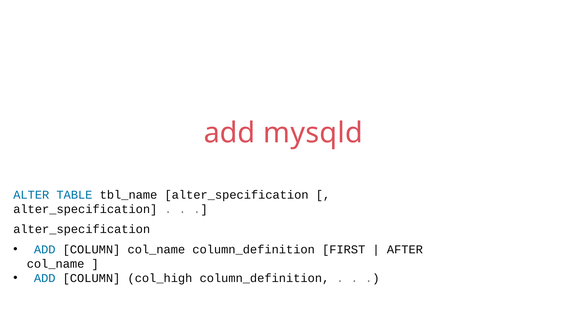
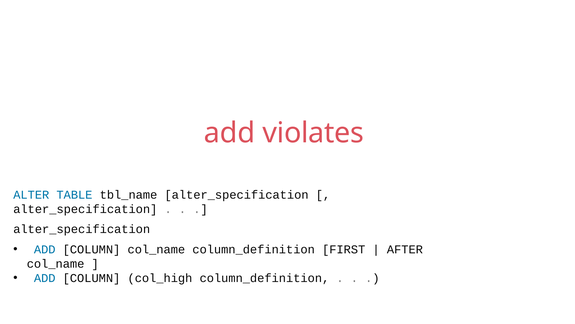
mysqld: mysqld -> violates (313, 133)
